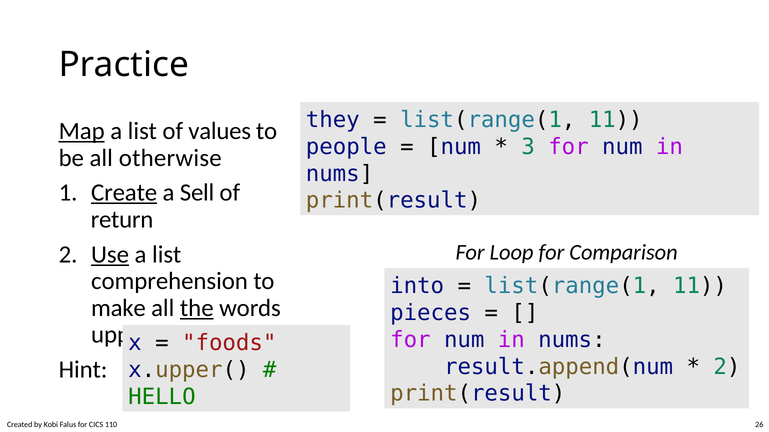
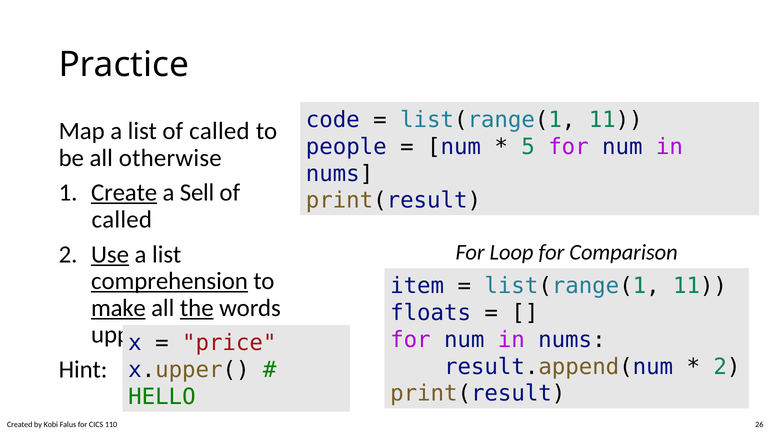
they: they -> code (333, 120)
Map underline: present -> none (82, 131)
list of values: values -> called (219, 131)
3: 3 -> 5 (528, 147)
return: return -> called (122, 220)
comprehension underline: none -> present (169, 282)
into: into -> item (417, 286)
make underline: none -> present (118, 308)
pieces: pieces -> floats (431, 313)
foods: foods -> price (229, 343)
